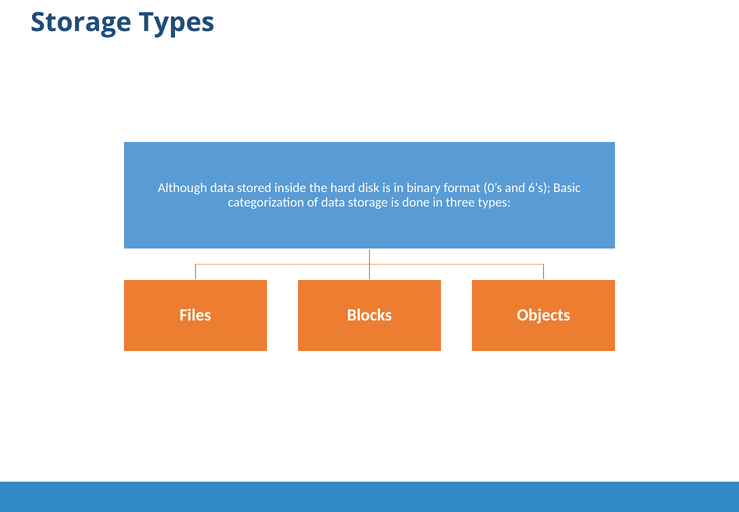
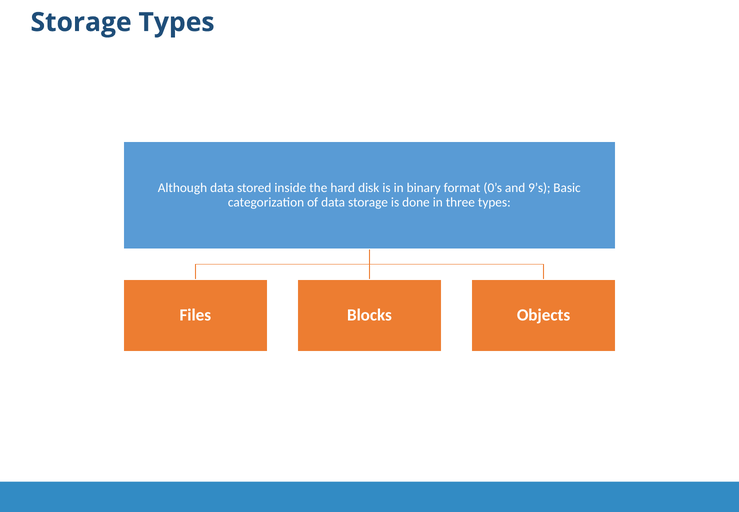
6’s: 6’s -> 9’s (539, 188)
